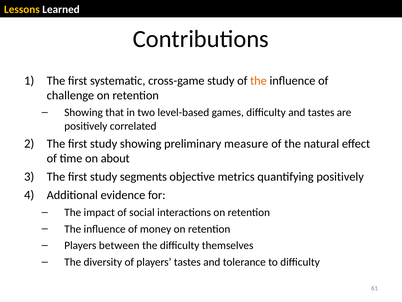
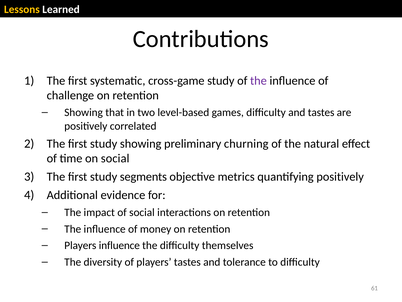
the colour: orange -> purple (258, 81)
measure: measure -> churning (246, 144)
on about: about -> social (115, 158)
Players between: between -> influence (119, 245)
